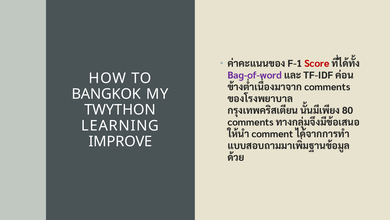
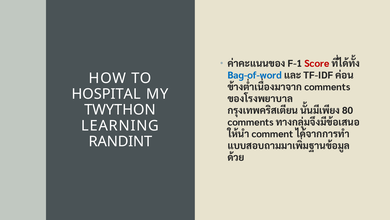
Bag-of-word colour: purple -> blue (255, 75)
BANGKOK: BANGKOK -> HOSPITAL (106, 94)
IMPROVE: IMPROVE -> RANDINT (120, 141)
